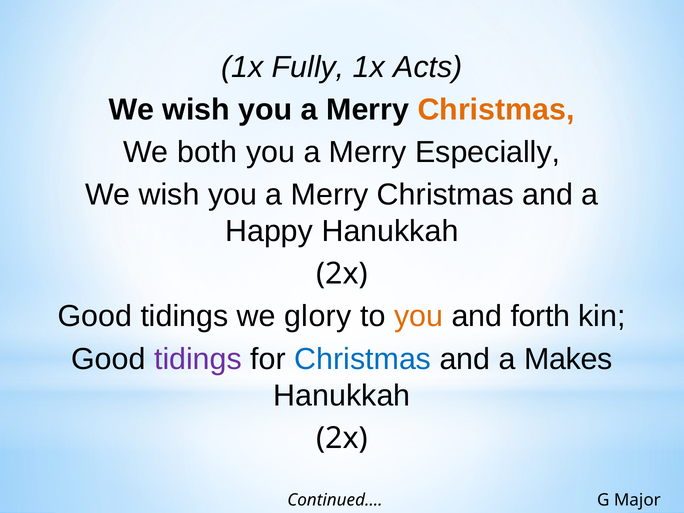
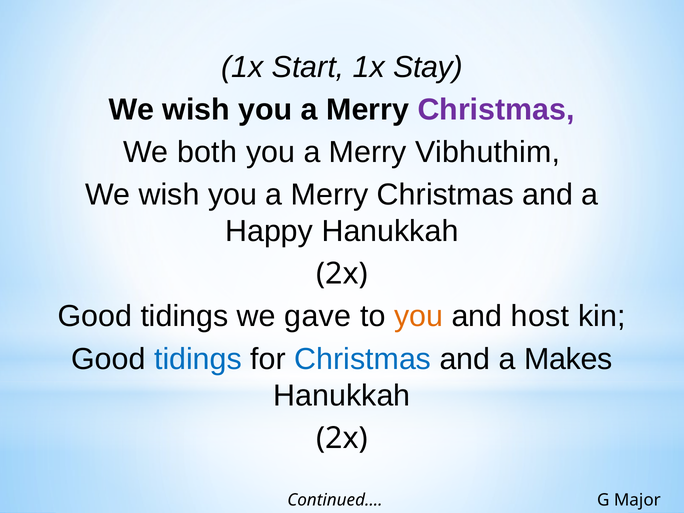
Fully: Fully -> Start (308, 67)
Acts: Acts -> Stay (428, 67)
Christmas colour: orange -> purple (496, 110)
Especially: Especially -> Vibhuthim (488, 152)
glory: glory -> gave (318, 316)
forth: forth -> host (540, 316)
tidings colour: purple -> blue (198, 359)
